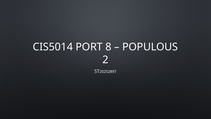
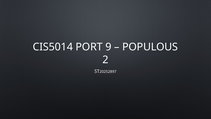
8: 8 -> 9 (108, 47)
